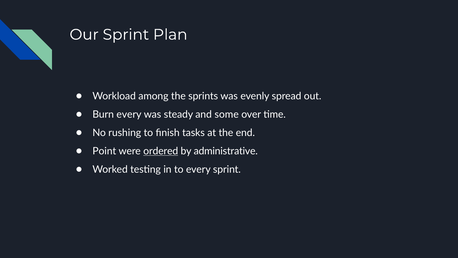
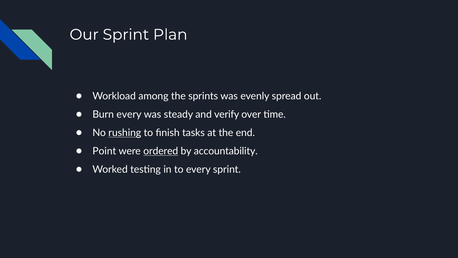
some: some -> verify (227, 114)
rushing underline: none -> present (125, 133)
administrative: administrative -> accountability (226, 151)
